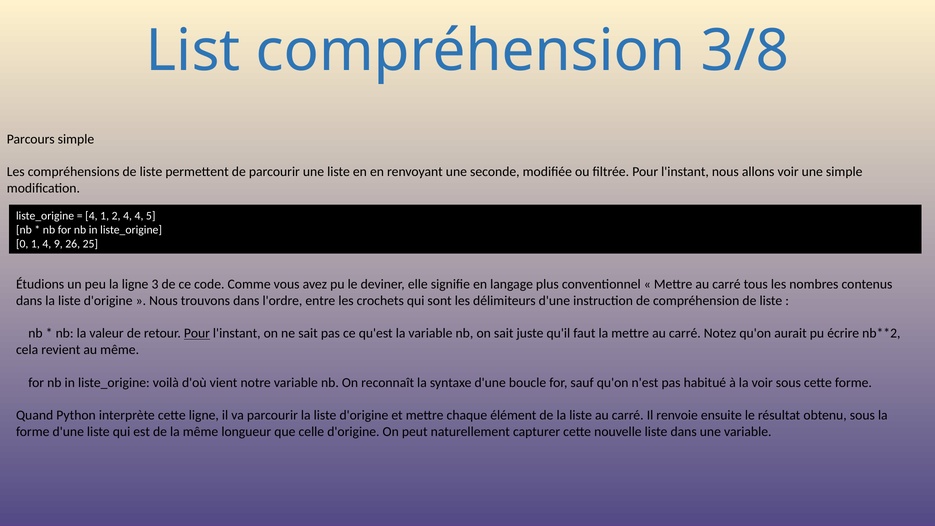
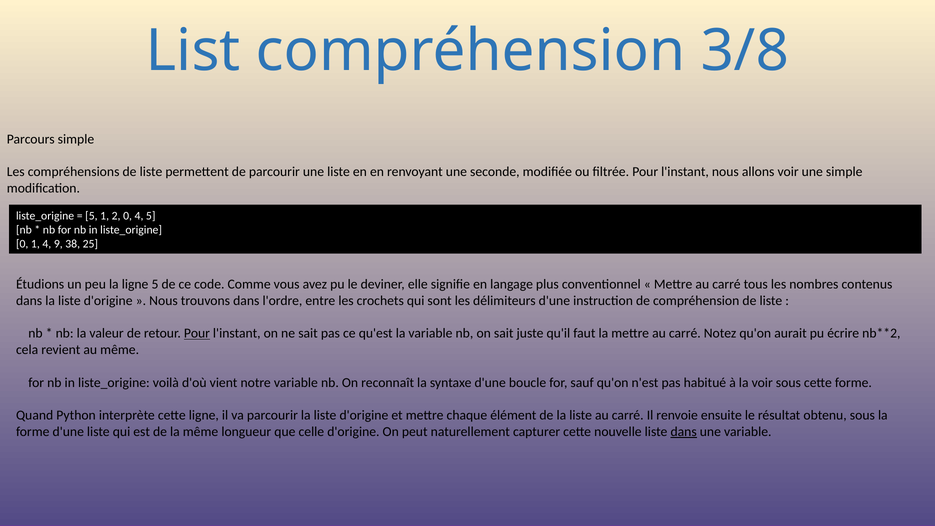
4: 4 -> 5 (91, 216)
2 4: 4 -> 0 (128, 216)
26: 26 -> 38 (73, 244)
ligne 3: 3 -> 5 (155, 284)
dans underline: none -> present (684, 432)
